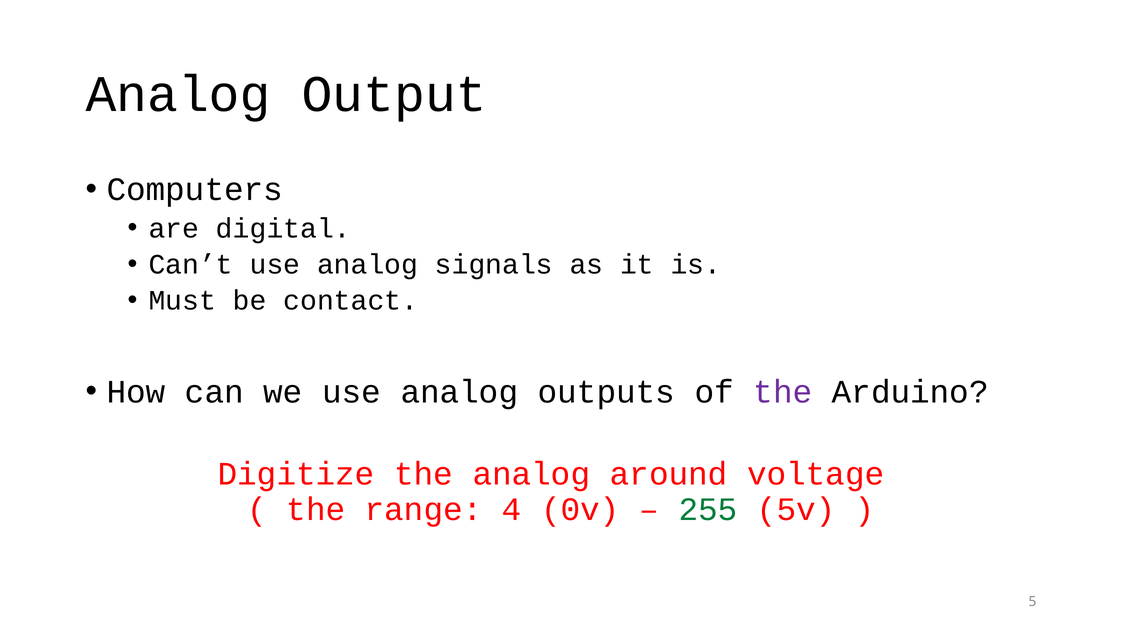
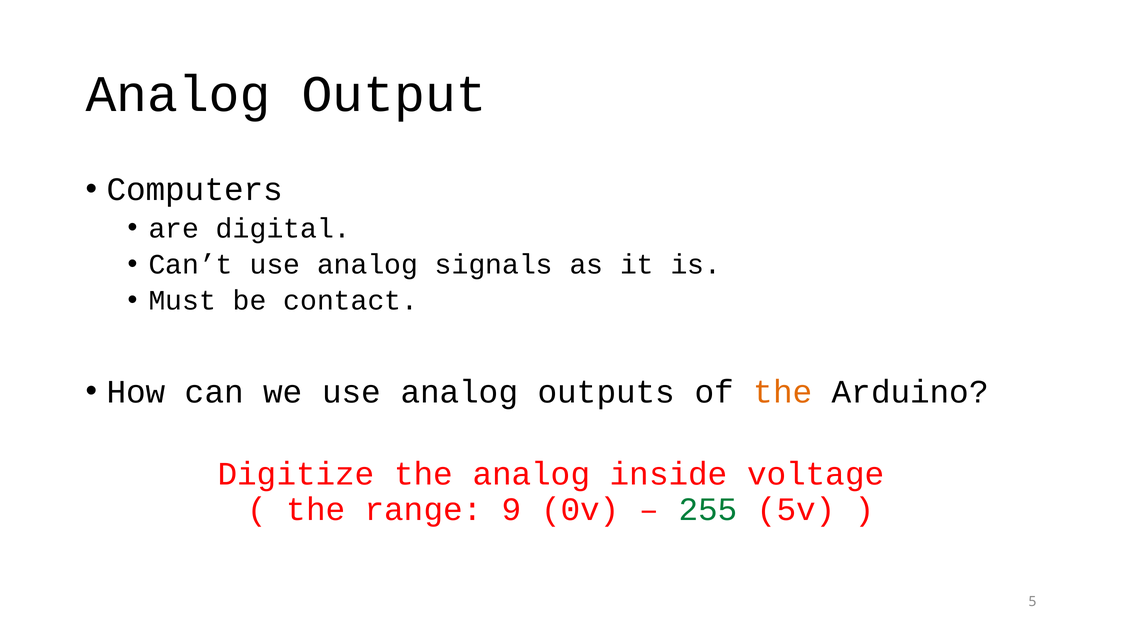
the colour: purple -> orange (783, 392)
around: around -> inside (669, 474)
4: 4 -> 9 (512, 509)
